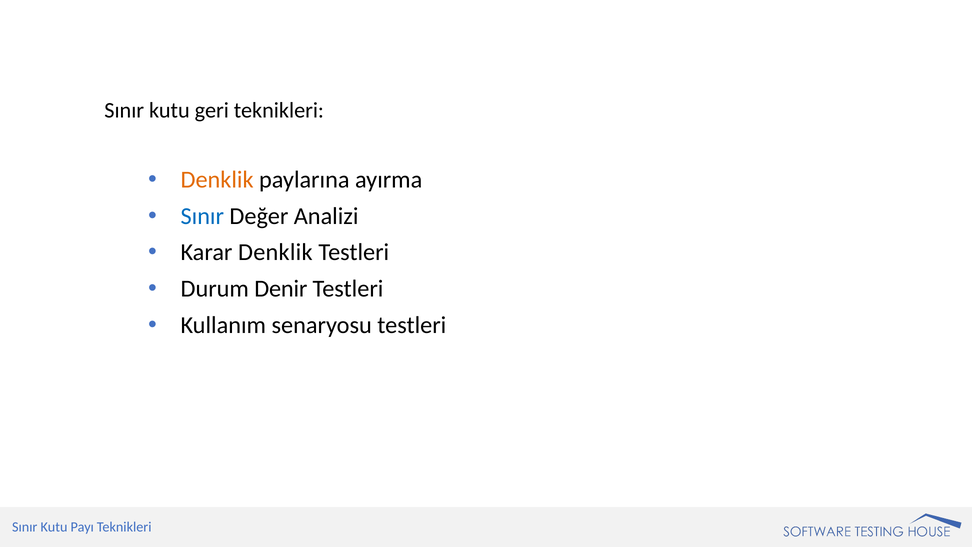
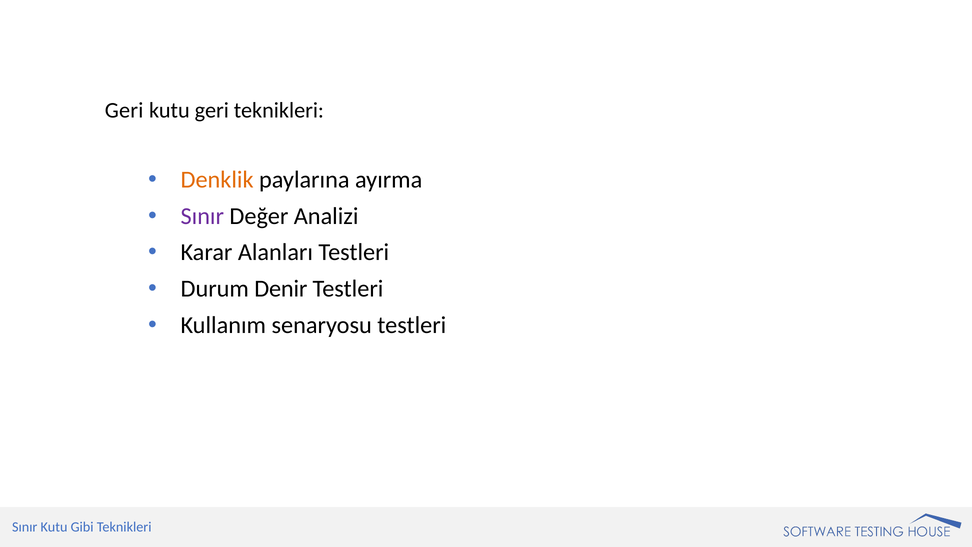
Sınır: Sınır -> Geri (124, 110)
Sınır colour: blue -> purple (202, 216)
Karar Denklik: Denklik -> Alanları (275, 252)
Payı: Payı -> Gibi (82, 527)
